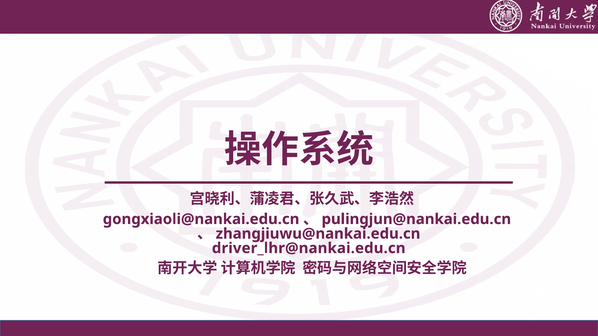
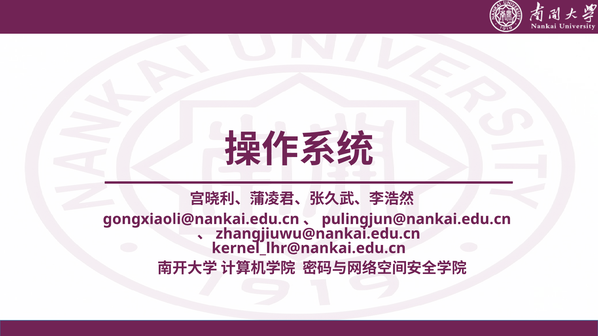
driver_lhr@nankai.edu.cn: driver_lhr@nankai.edu.cn -> kernel_lhr@nankai.edu.cn (309, 248)
